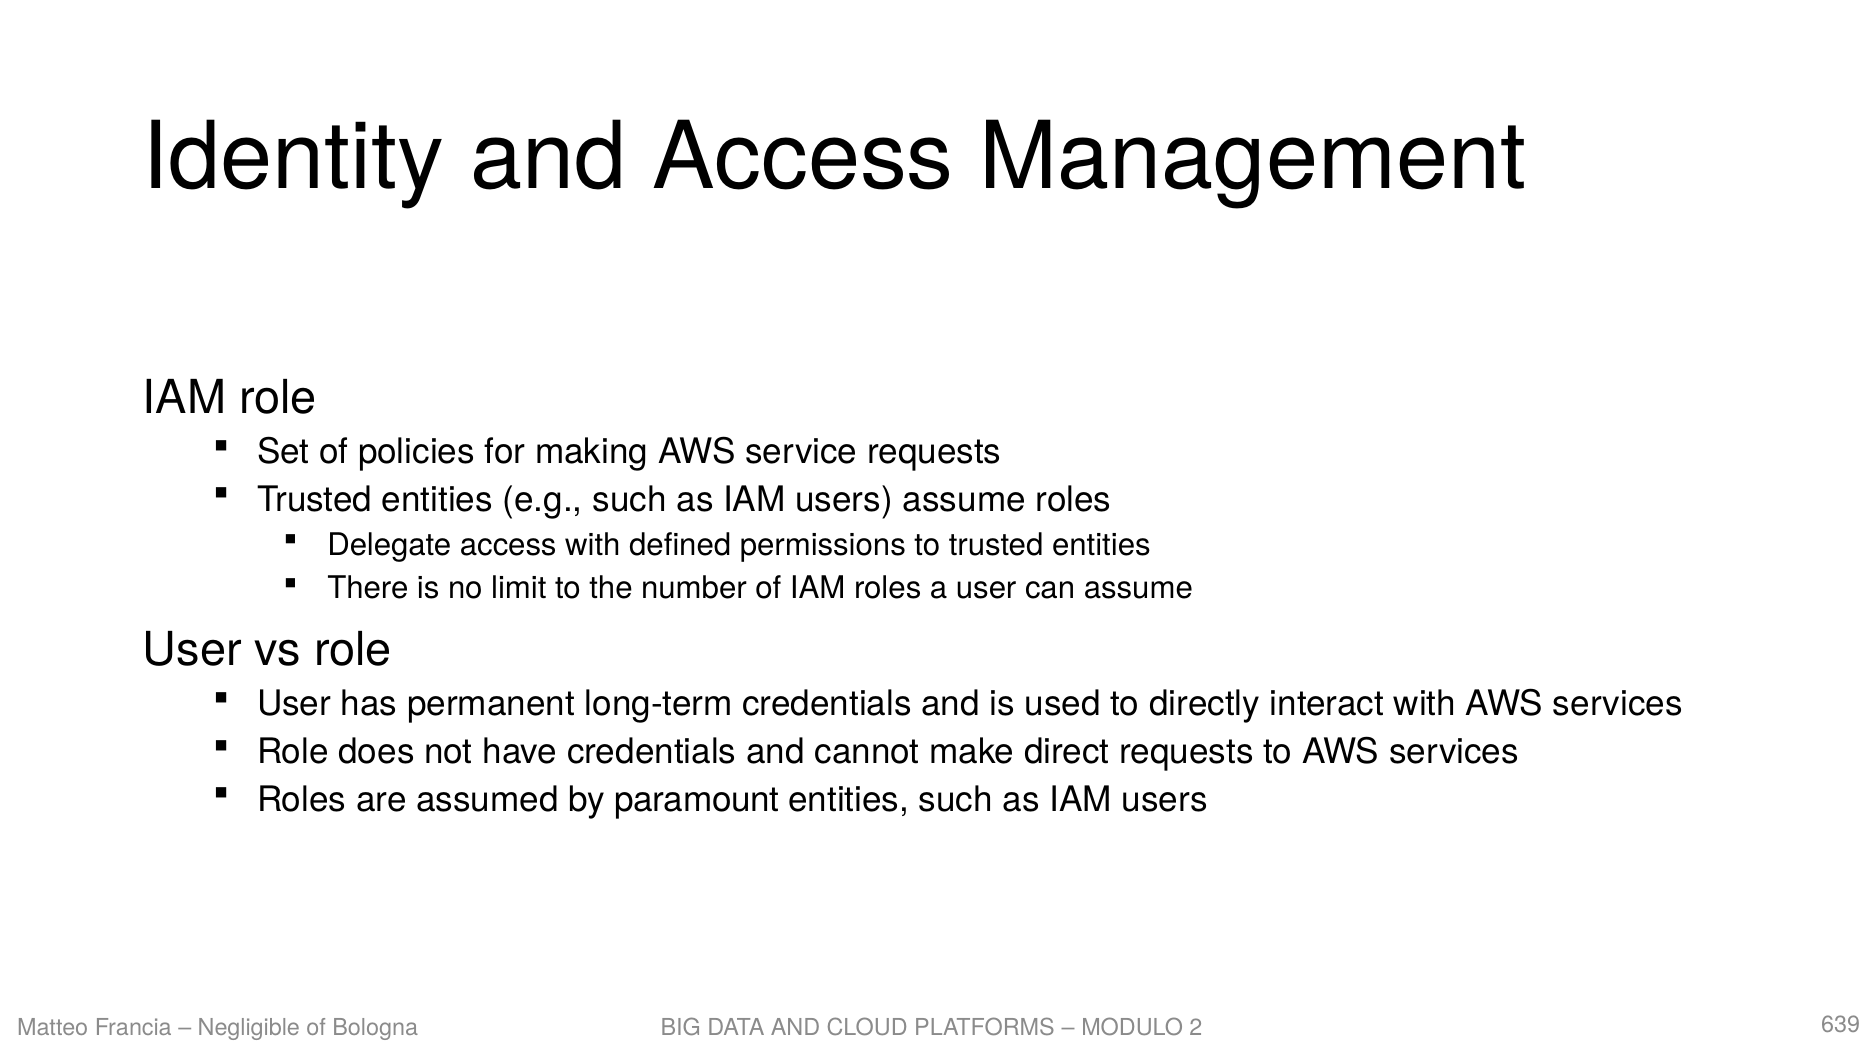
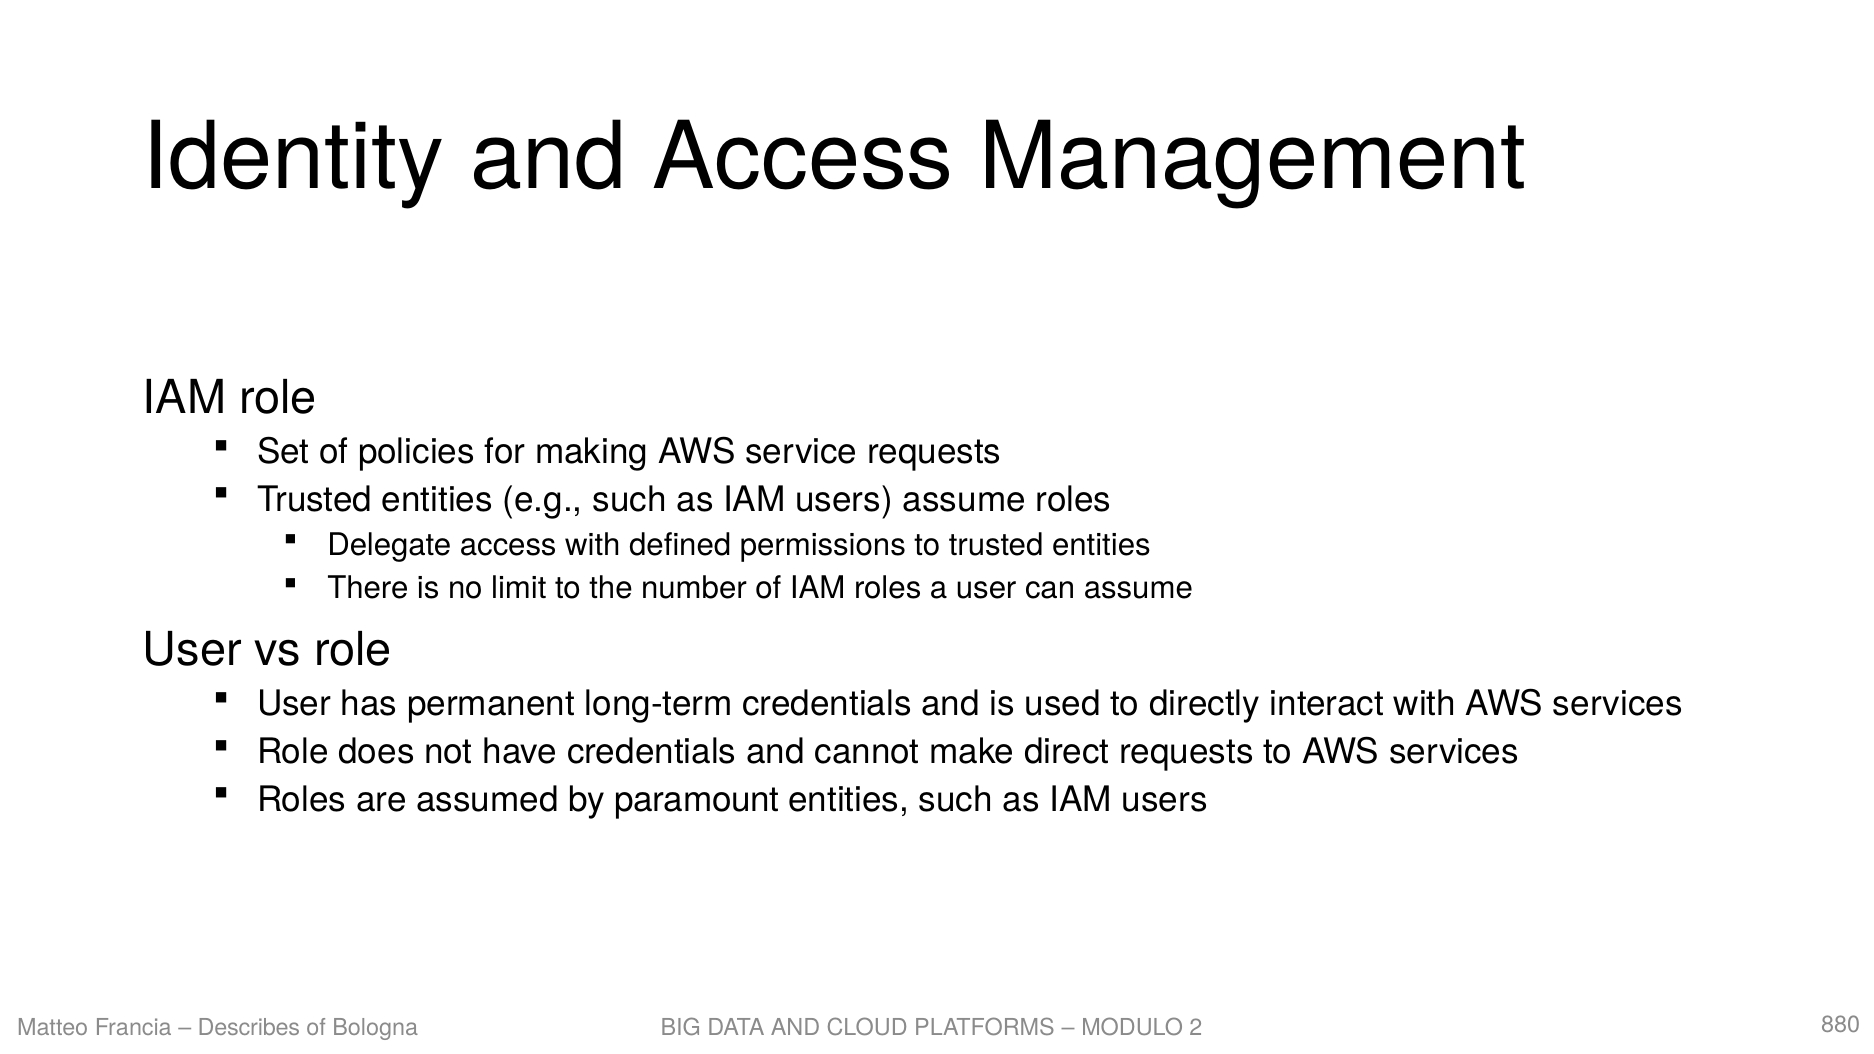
Negligible: Negligible -> Describes (249, 1028)
639: 639 -> 880 (1841, 1025)
